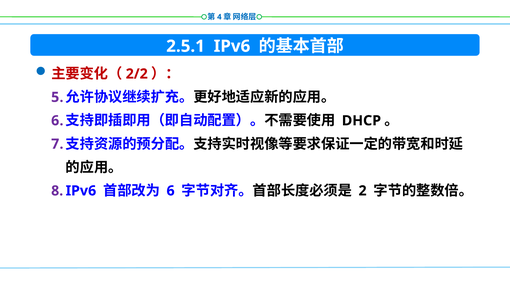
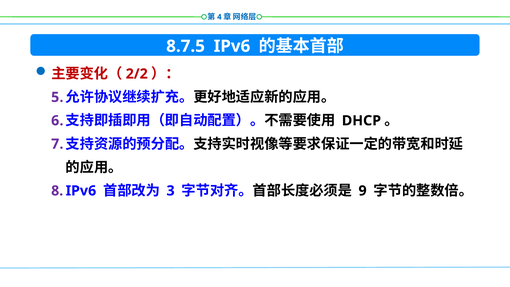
2.5.1: 2.5.1 -> 8.7.5 (186, 46)
6: 6 -> 3 (171, 191)
2: 2 -> 9 (363, 191)
